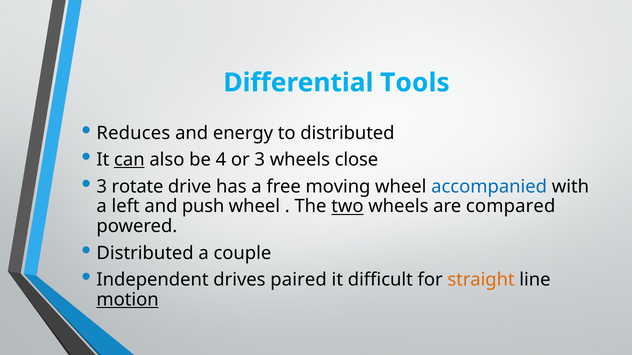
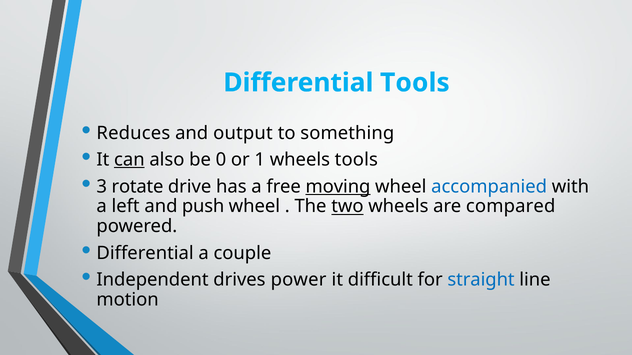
energy: energy -> output (243, 133)
to distributed: distributed -> something (347, 133)
4: 4 -> 0 (221, 160)
or 3: 3 -> 1 (260, 160)
wheels close: close -> tools (356, 160)
moving underline: none -> present (338, 187)
Distributed: Distributed -> Differential (145, 253)
paired: paired -> power (299, 280)
straight colour: orange -> blue (481, 280)
motion underline: present -> none (128, 300)
